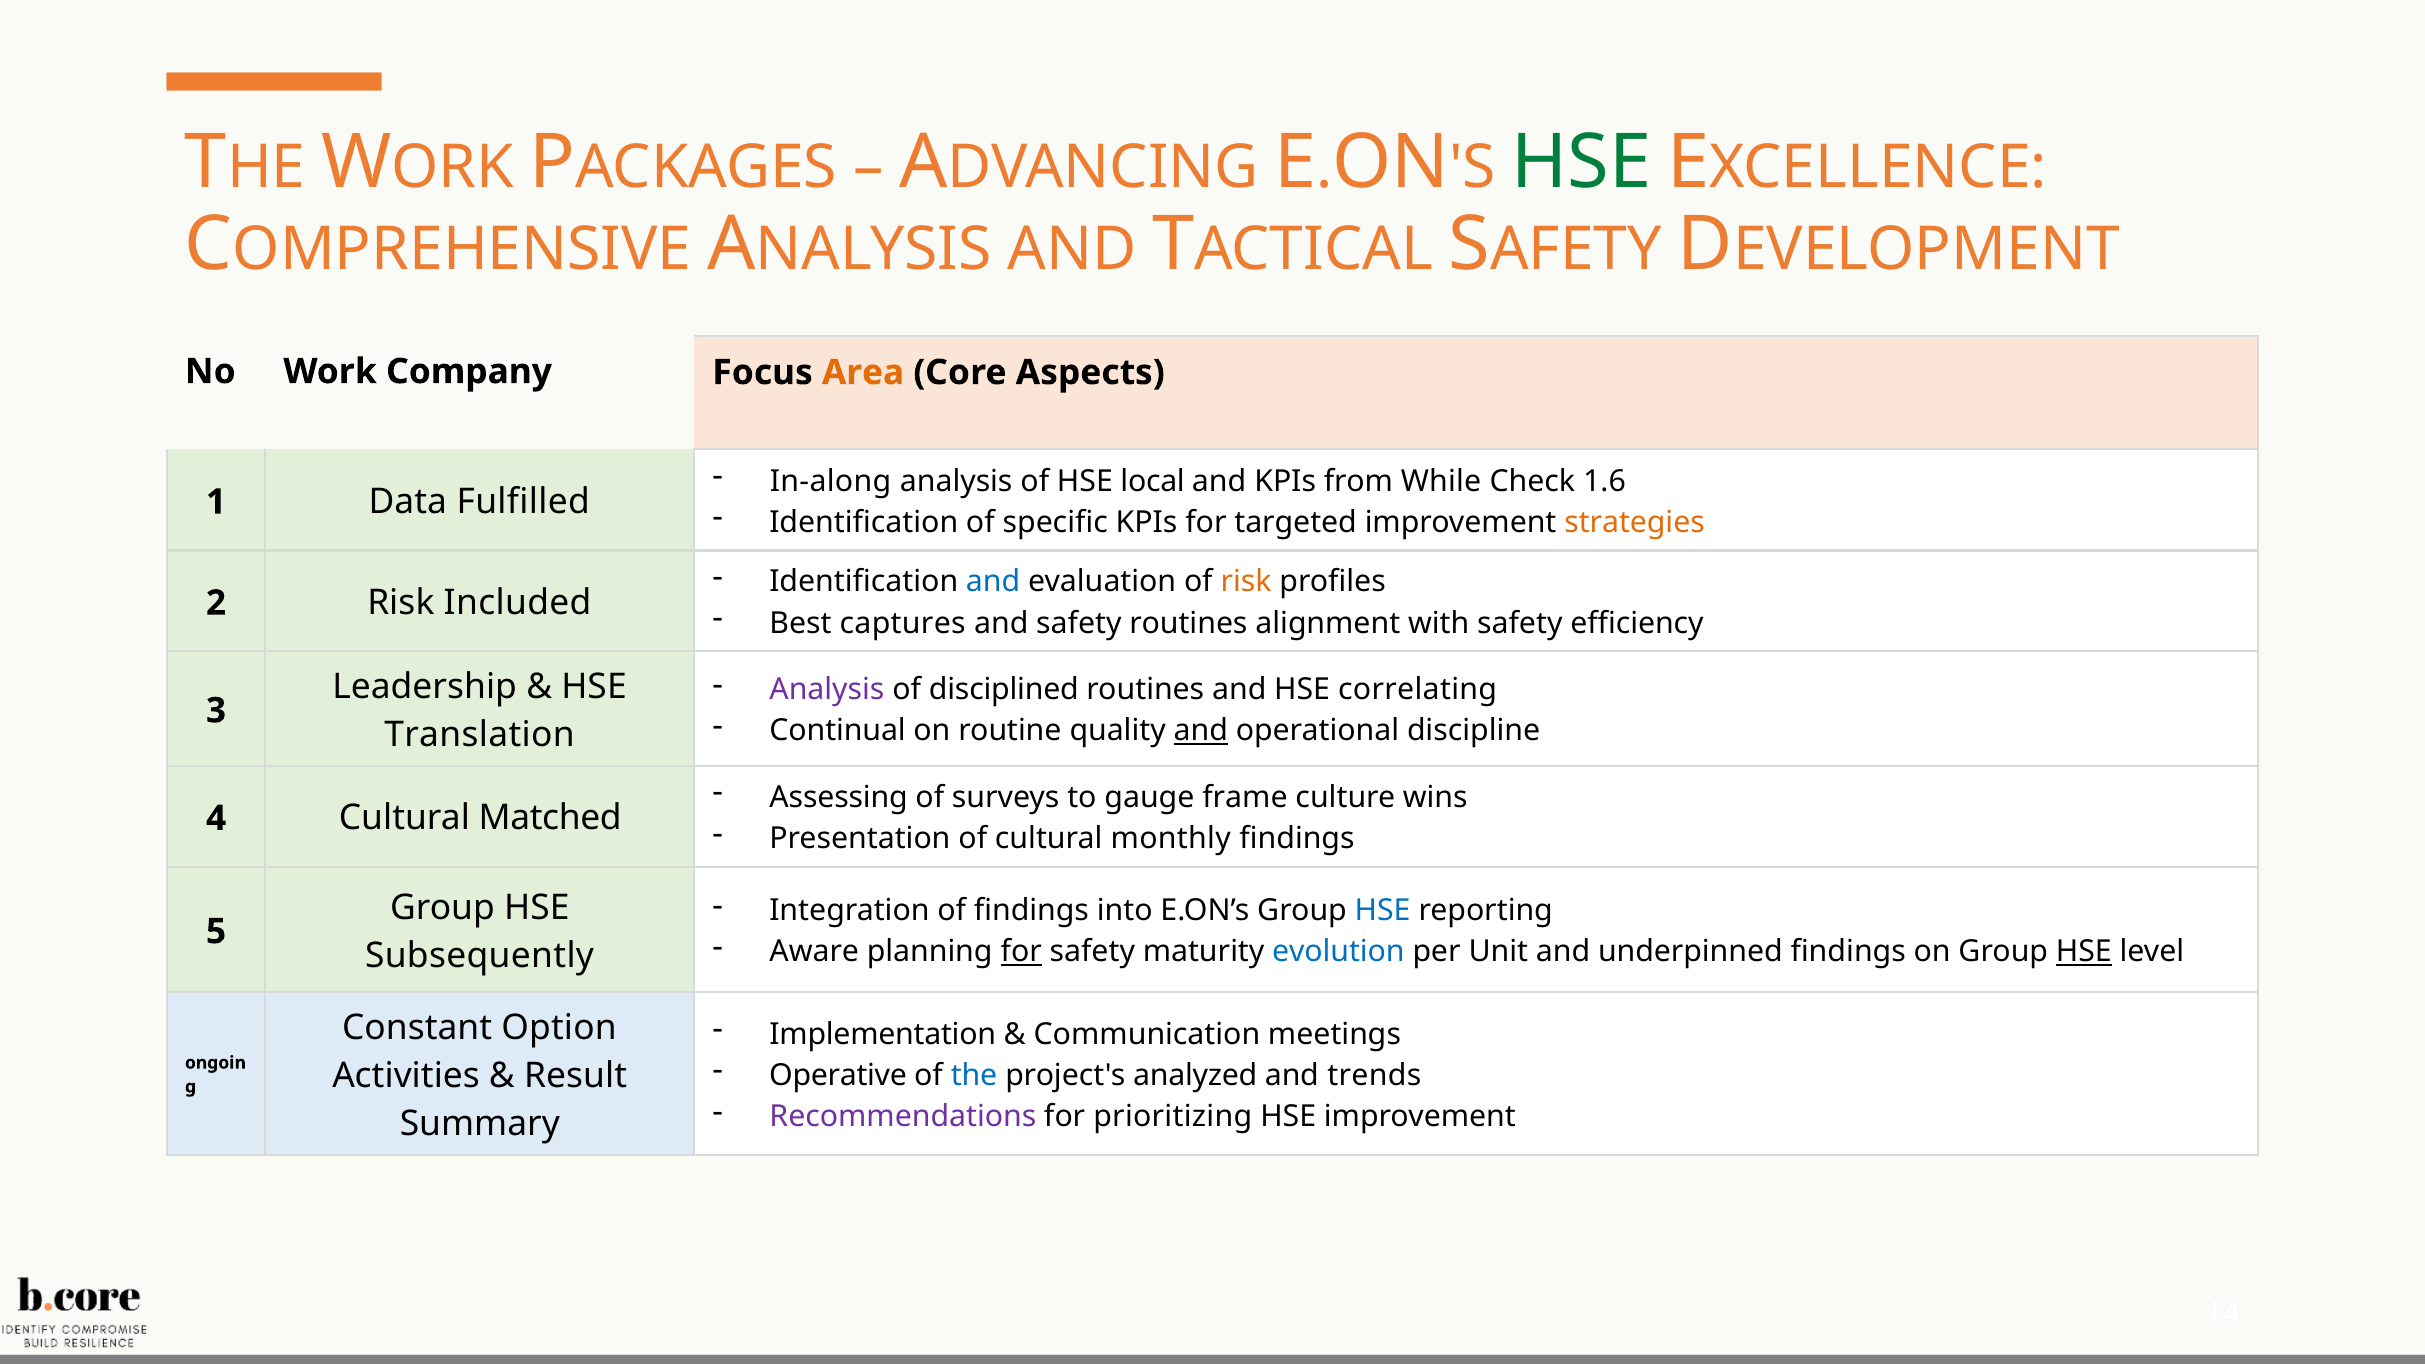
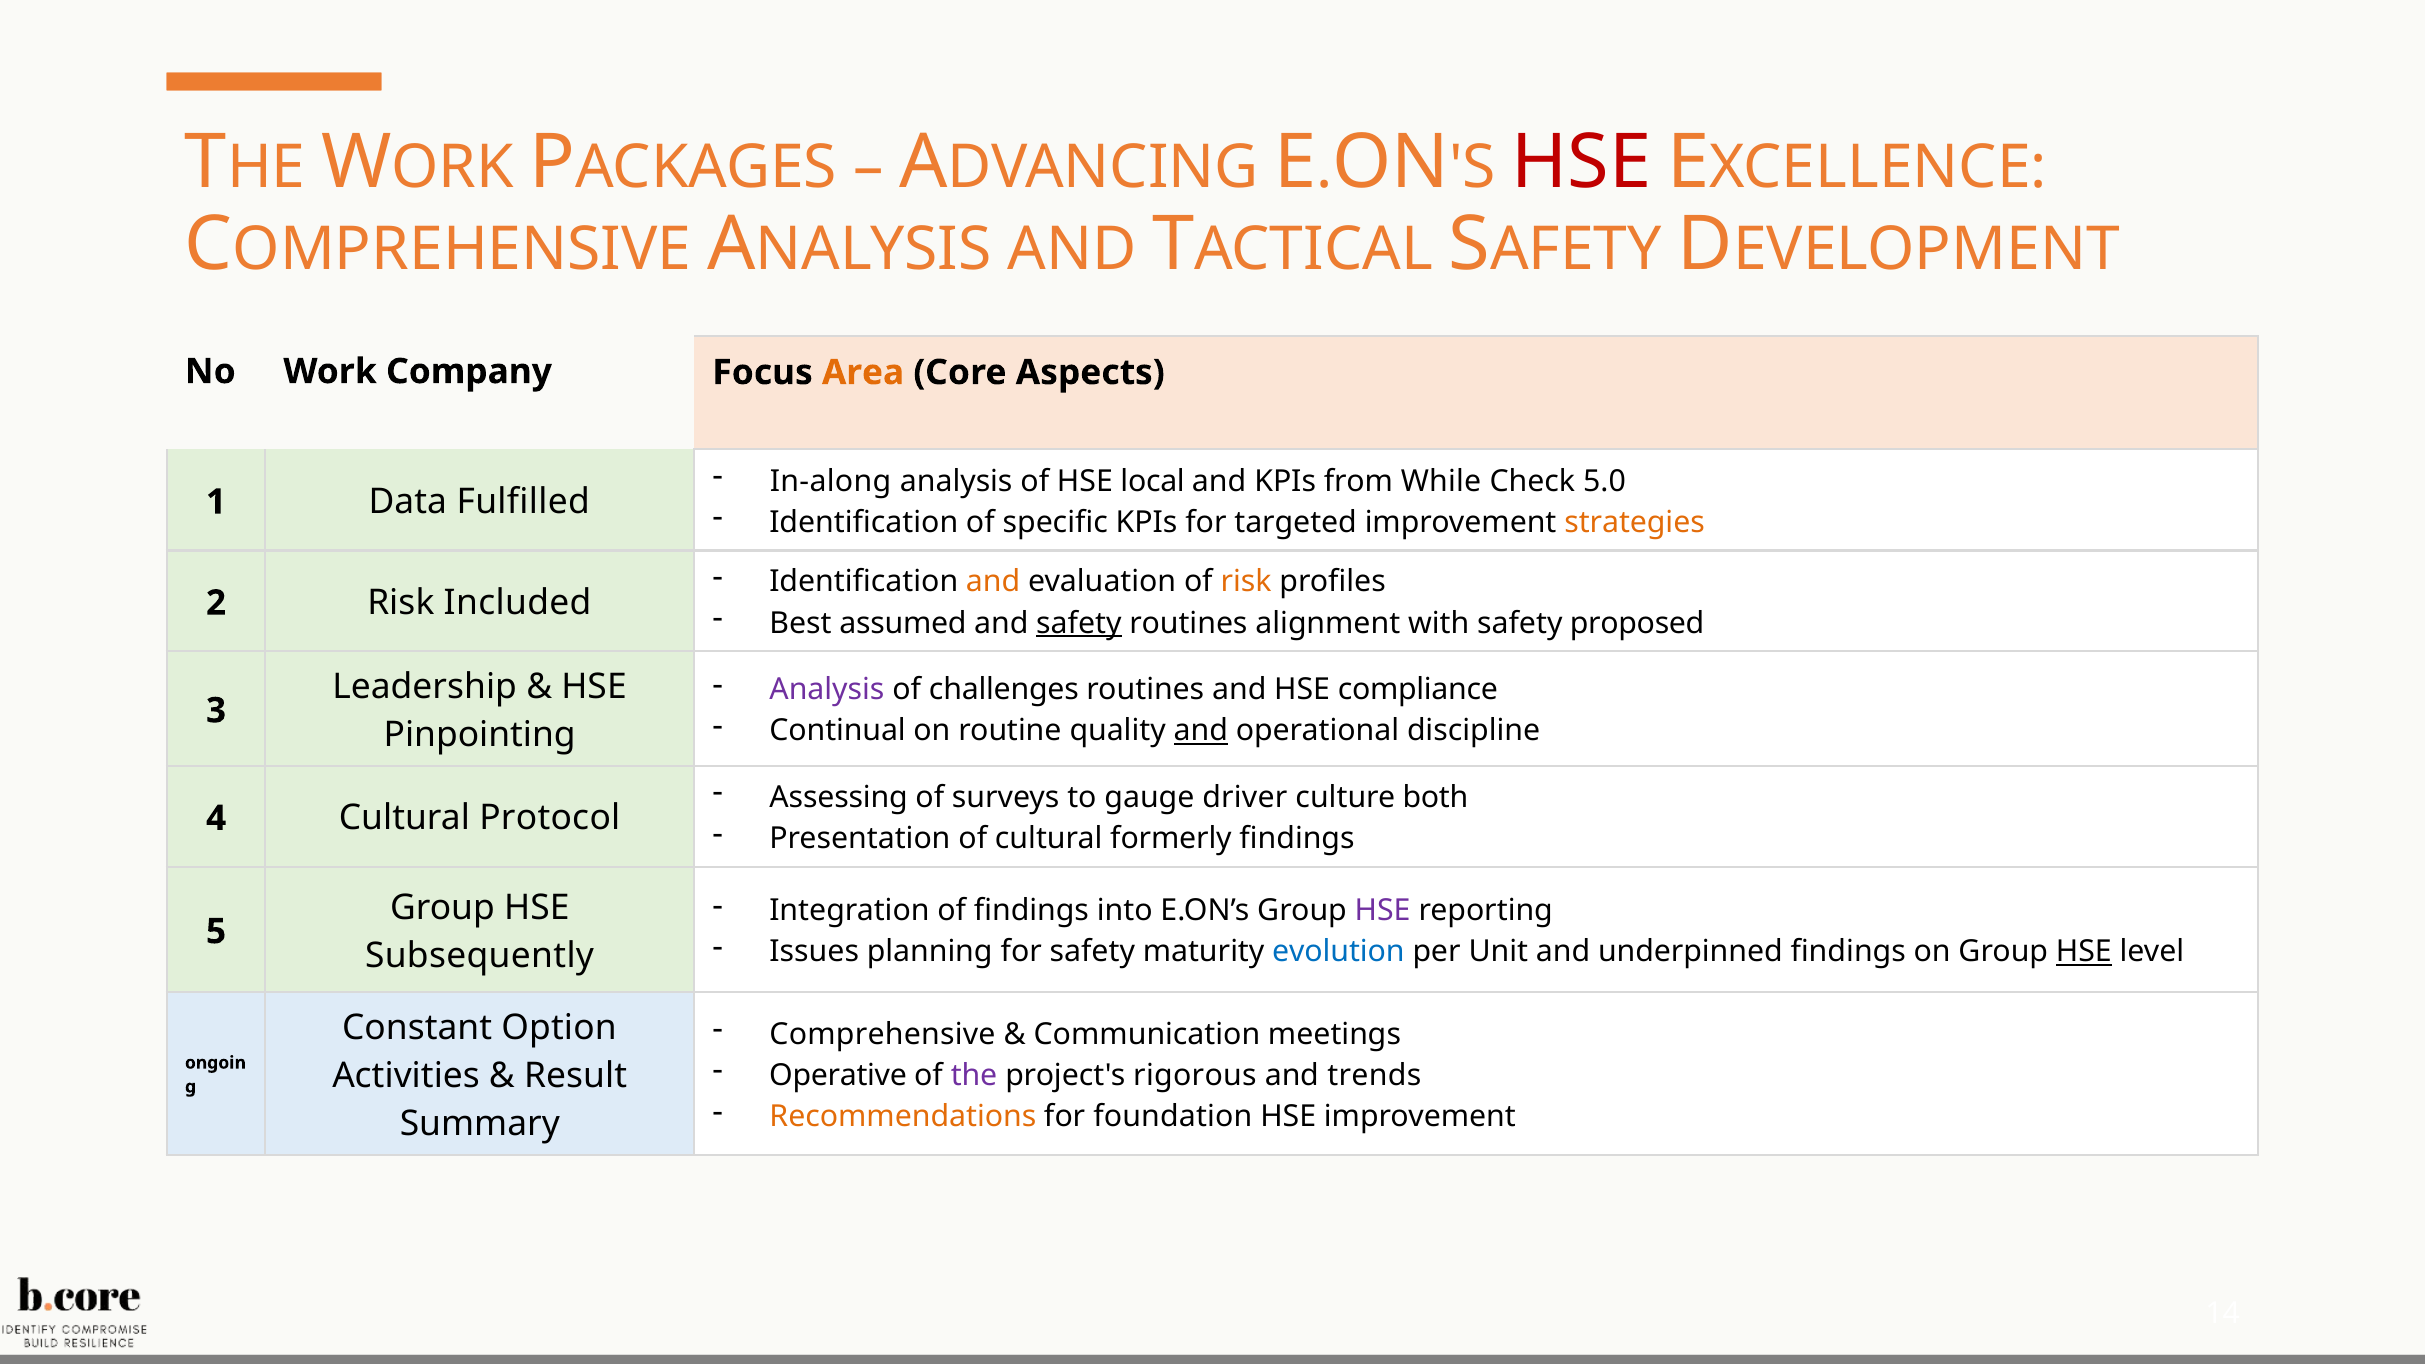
HSE colour: green -> red (1582, 163)
1.6: 1.6 -> 5.0 (1604, 481)
and colour: blue -> orange (993, 582)
captures: captures -> assumed (903, 623)
safety underline: none -> present (1079, 623)
efficiency: efficiency -> proposed (1637, 623)
disciplined: disciplined -> challenges (1004, 690)
correlating: correlating -> compliance (1418, 690)
Translation: Translation -> Pinpointing (480, 735)
frame: frame -> driver (1245, 797)
wins: wins -> both (1435, 797)
Matched: Matched -> Protocol (550, 818)
monthly: monthly -> formerly (1171, 839)
HSE colour: blue -> purple (1383, 911)
Aware: Aware -> Issues (814, 952)
for underline: present -> none (1021, 952)
Implementation: Implementation -> Comprehensive (882, 1034)
the colour: blue -> purple (974, 1076)
analyzed: analyzed -> rigorous (1195, 1076)
Recommendations colour: purple -> orange (903, 1117)
prioritizing: prioritizing -> foundation (1173, 1117)
